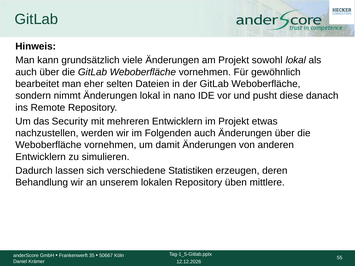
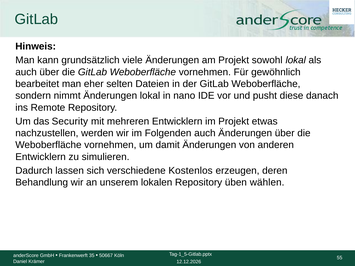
Statistiken: Statistiken -> Kostenlos (191, 171)
mittlere: mittlere -> wählen (267, 183)
